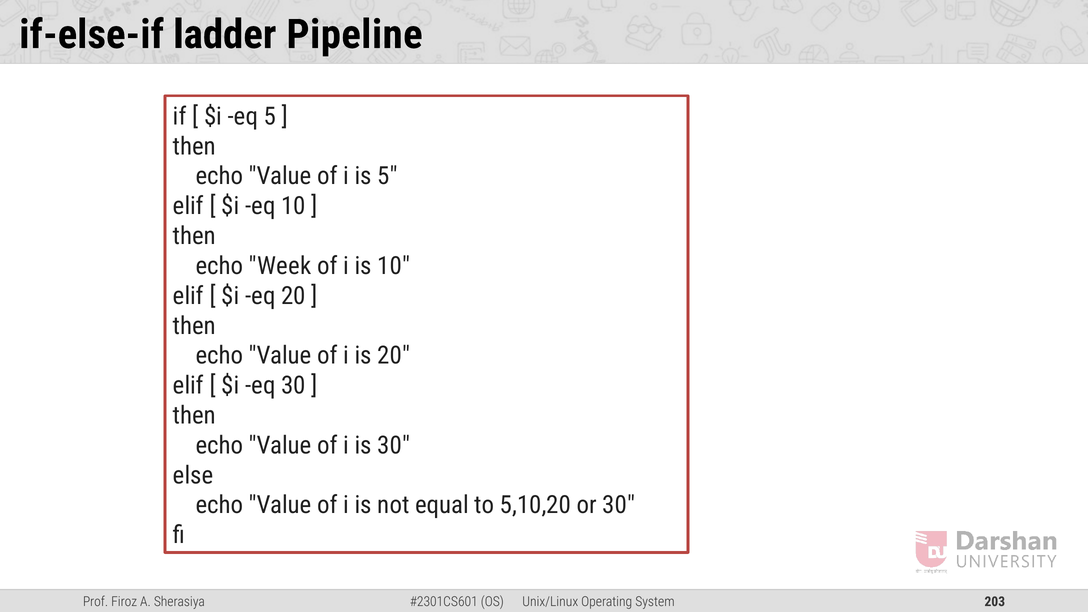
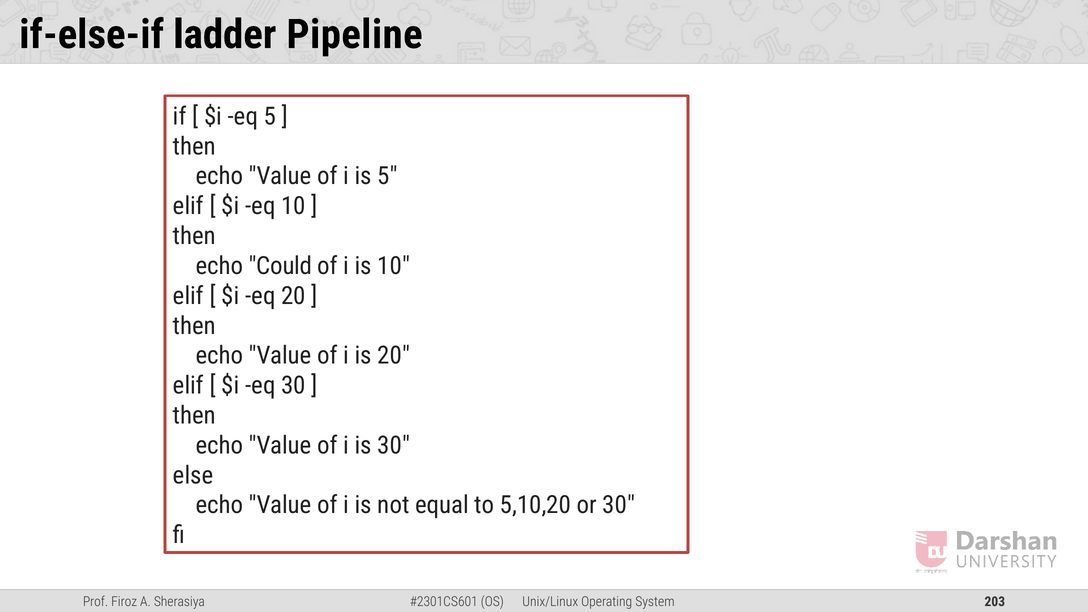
Week: Week -> Could (280, 266)
